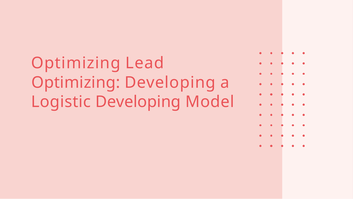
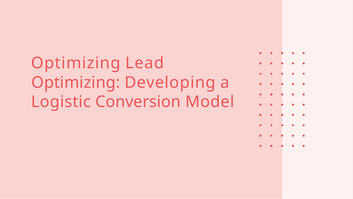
Logistic Developing: Developing -> Conversion (138, 102)
